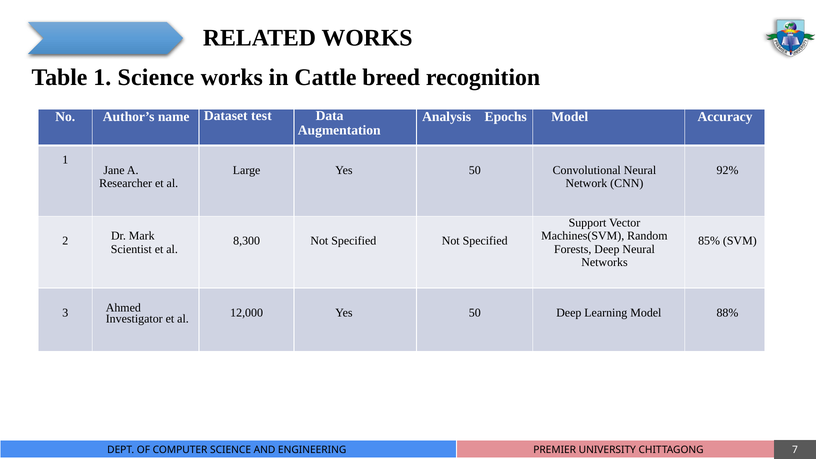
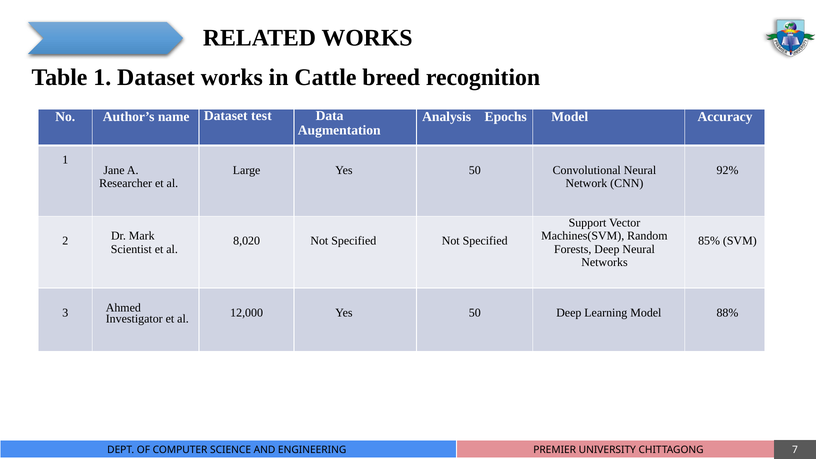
1 Science: Science -> Dataset (156, 77)
8,300: 8,300 -> 8,020 (247, 241)
